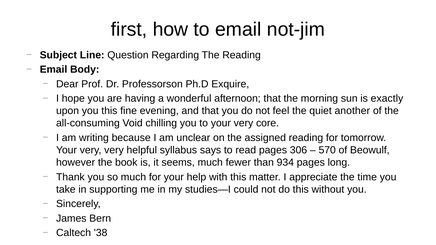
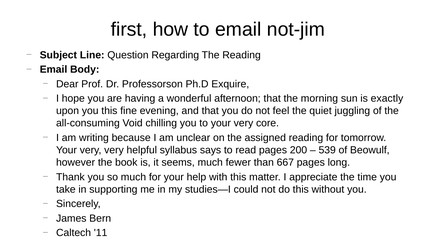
another: another -> juggling (352, 111)
306: 306 -> 200 (299, 150)
570: 570 -> 539 (327, 150)
934: 934 -> 667 (285, 163)
38: 38 -> 11 (101, 233)
